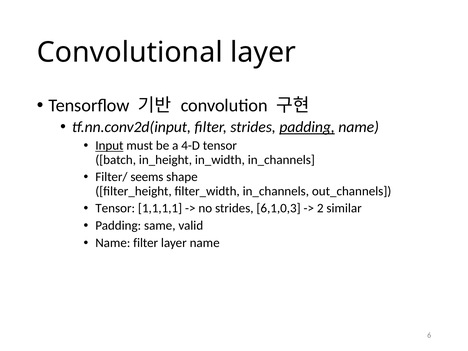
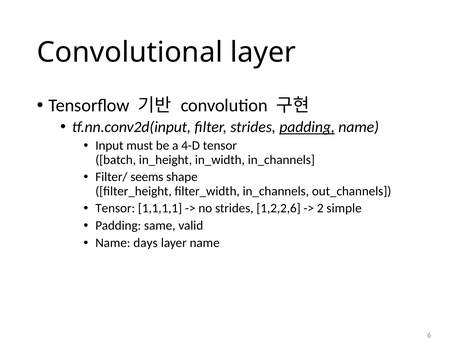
Input underline: present -> none (109, 146)
6,1,0,3: 6,1,0,3 -> 1,2,2,6 (279, 208)
similar: similar -> simple (344, 208)
Name filter: filter -> days (146, 243)
